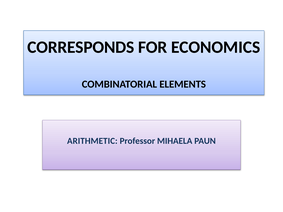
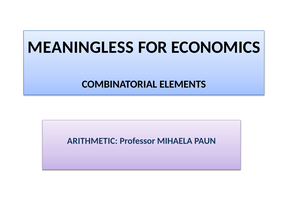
CORRESPONDS: CORRESPONDS -> MEANINGLESS (81, 47)
